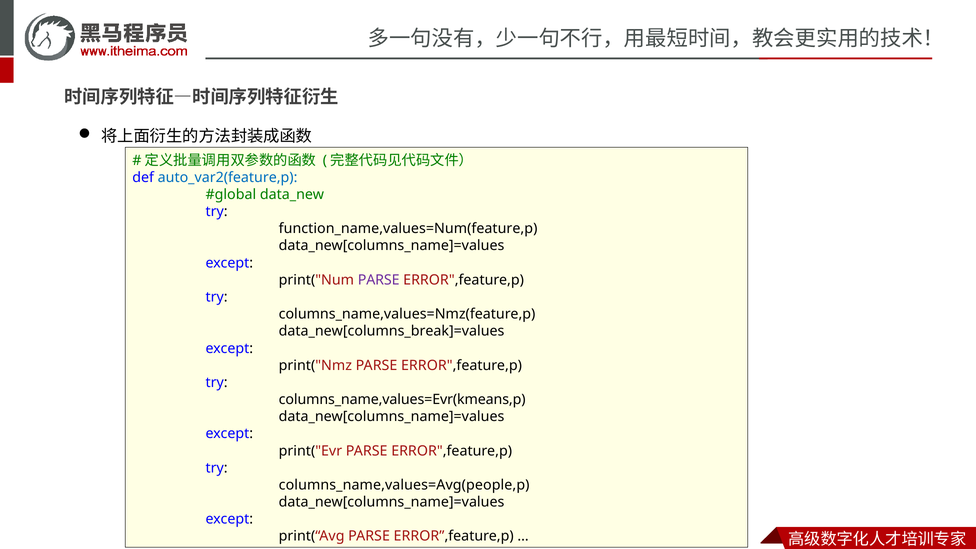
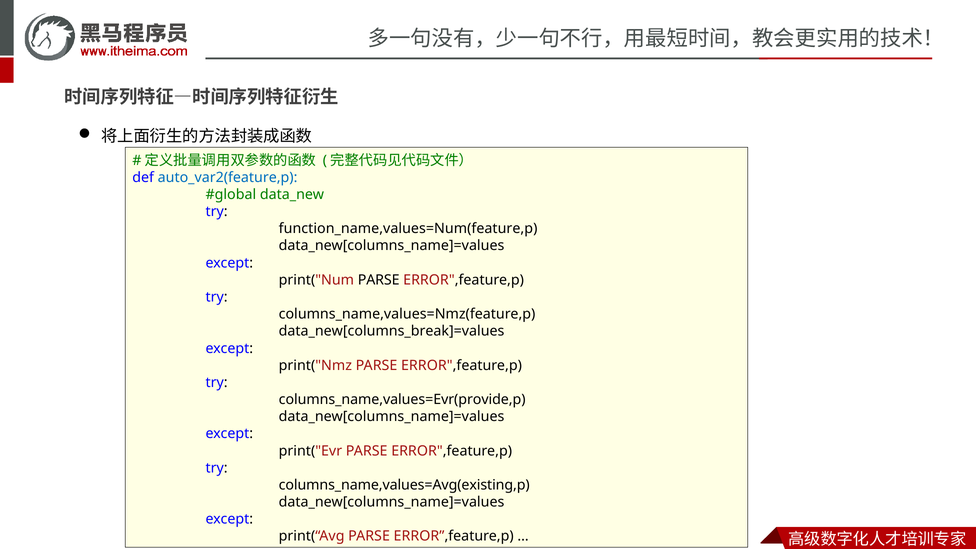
PARSE colour: purple -> black (379, 280)
columns_name,values=Evr(kmeans,p: columns_name,values=Evr(kmeans,p -> columns_name,values=Evr(provide,p (402, 400)
columns_name,values=Avg(people,p: columns_name,values=Avg(people,p -> columns_name,values=Avg(existing,p (404, 485)
